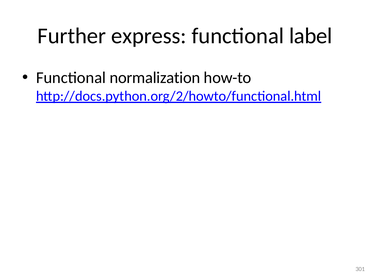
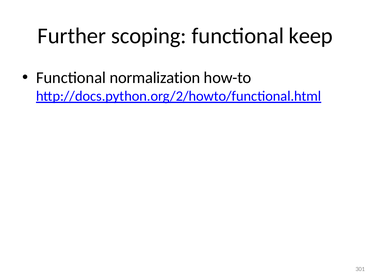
express: express -> scoping (149, 36)
label: label -> keep (311, 36)
